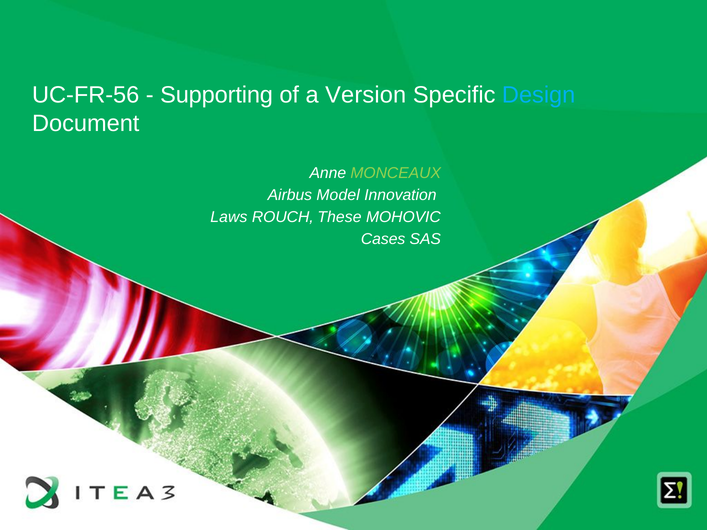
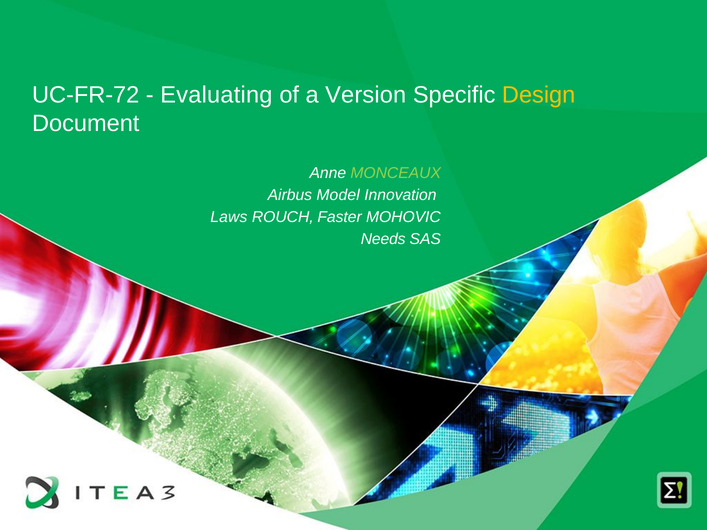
UC-FR-56: UC-FR-56 -> UC-FR-72 (86, 95)
Supporting: Supporting -> Evaluating (216, 95)
Design colour: light blue -> yellow (539, 95)
These: These -> Faster (340, 217)
Cases: Cases -> Needs (383, 239)
